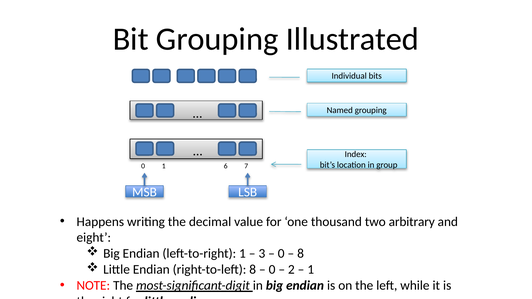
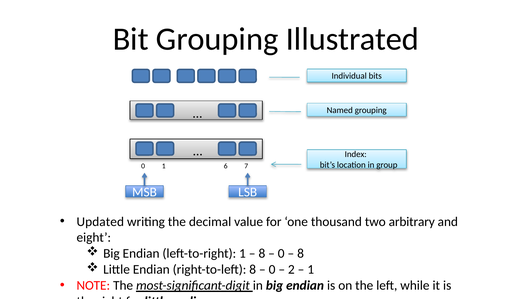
Happens: Happens -> Updated (100, 222)
3: 3 -> 8 (262, 254)
